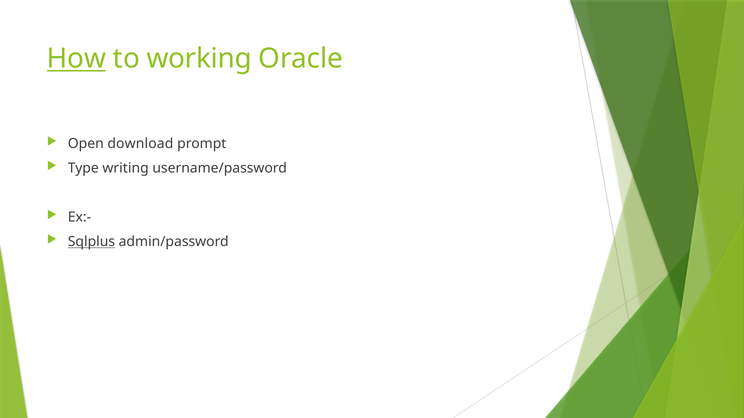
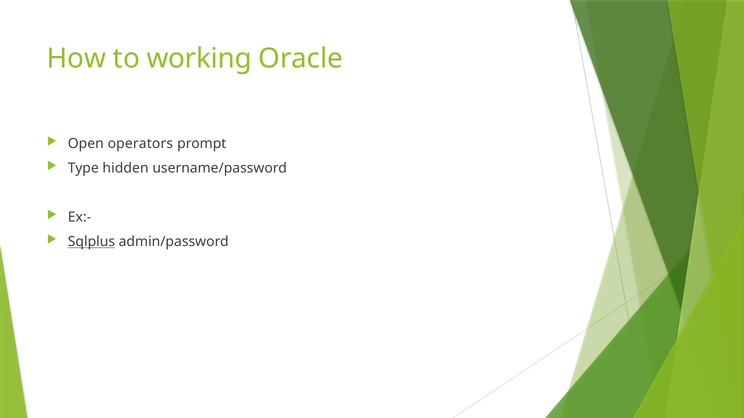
How underline: present -> none (76, 59)
download: download -> operators (140, 144)
writing: writing -> hidden (126, 168)
